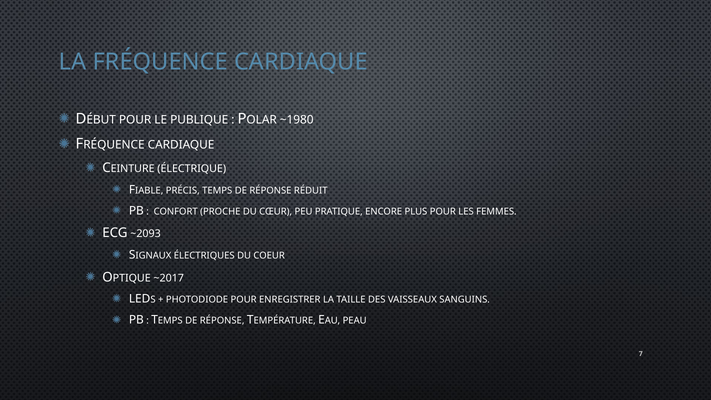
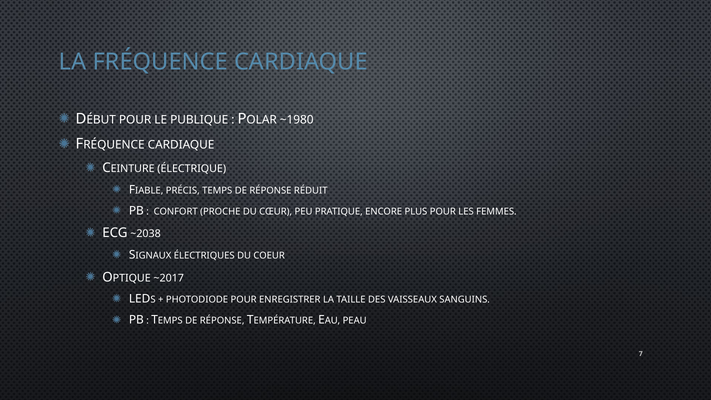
~2093: ~2093 -> ~2038 (146, 234)
